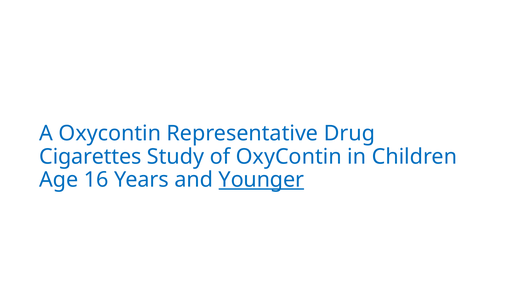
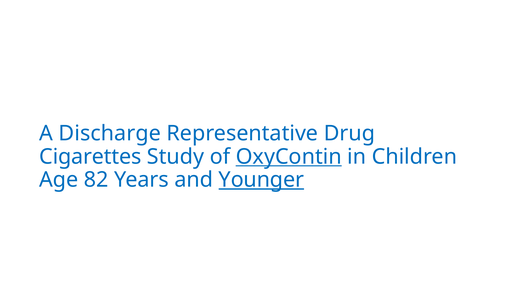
A Oxycontin: Oxycontin -> Discharge (110, 133)
OxyContin underline: none -> present (289, 157)
16: 16 -> 82 (96, 180)
